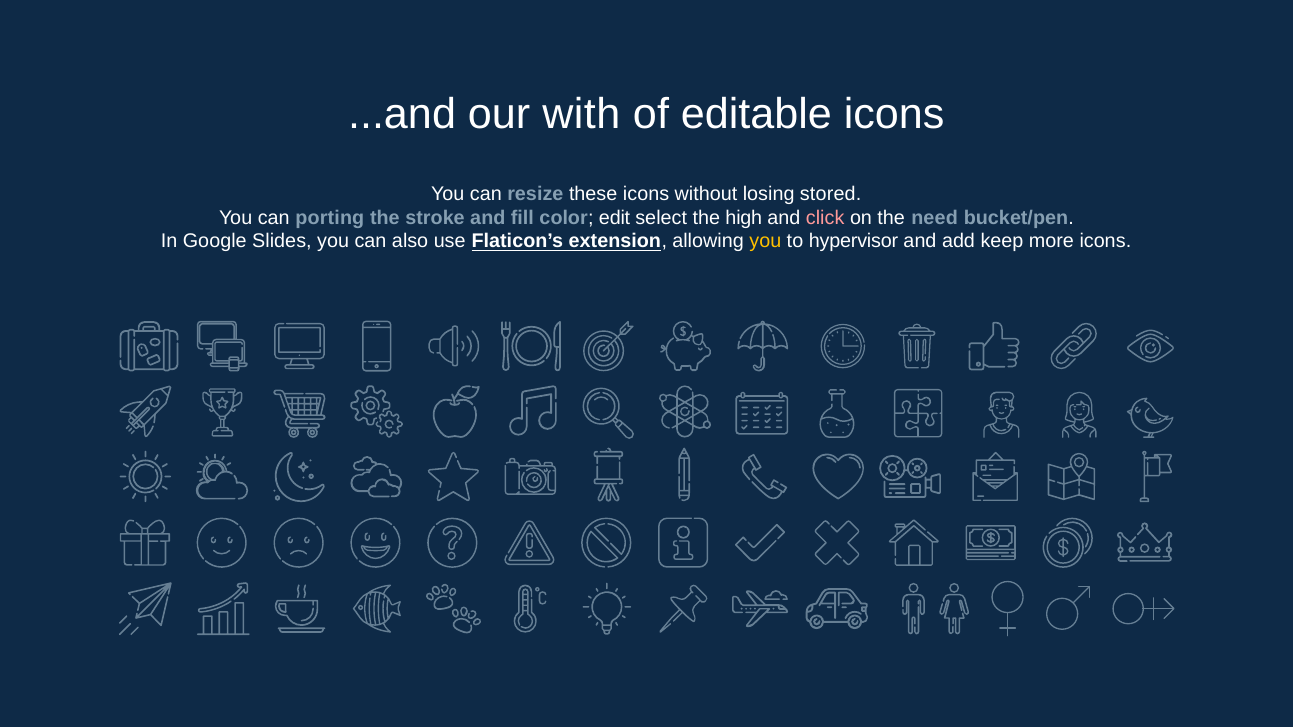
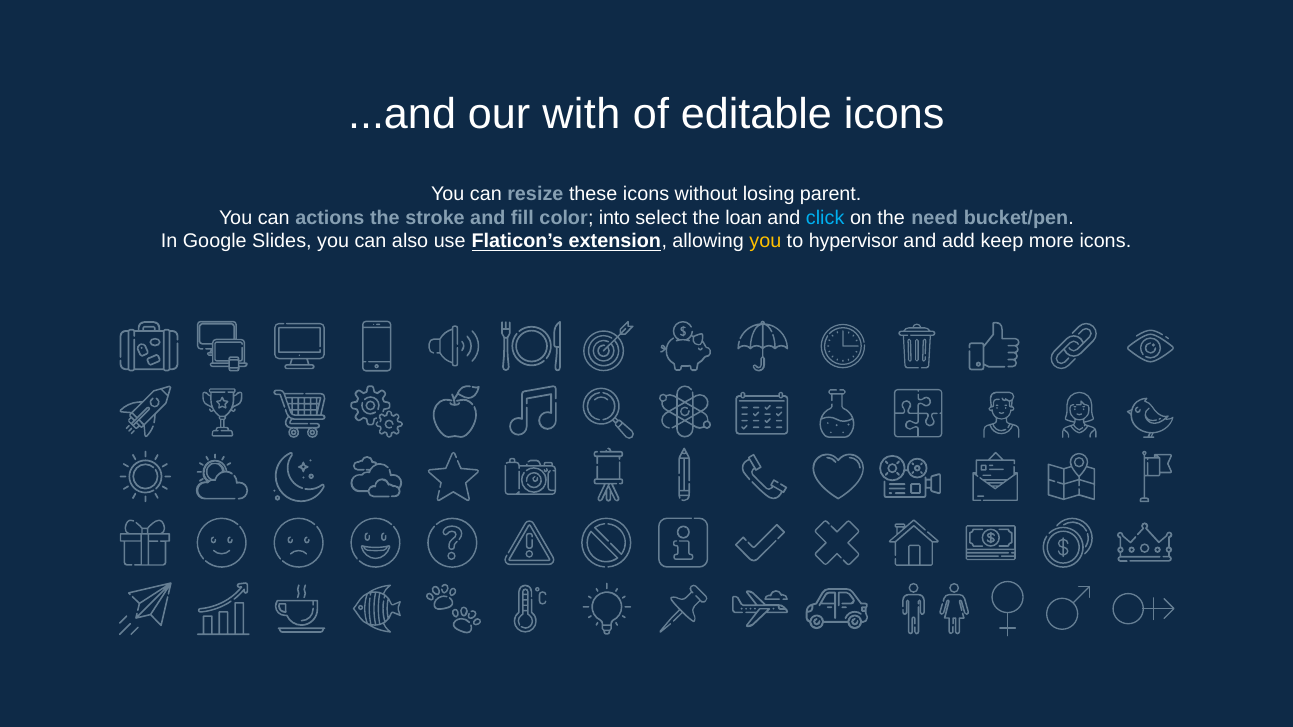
stored: stored -> parent (831, 194)
porting: porting -> actions (330, 218)
edit: edit -> into (615, 218)
high: high -> loan (744, 218)
click colour: pink -> light blue (825, 218)
